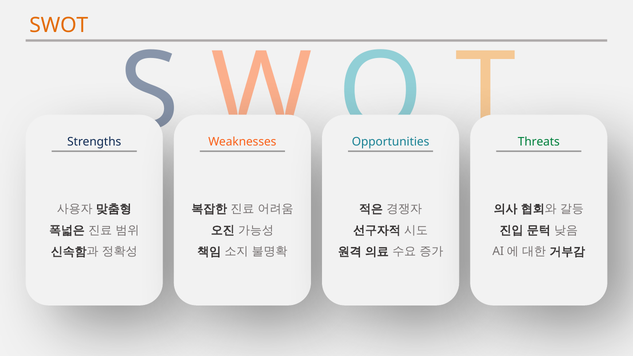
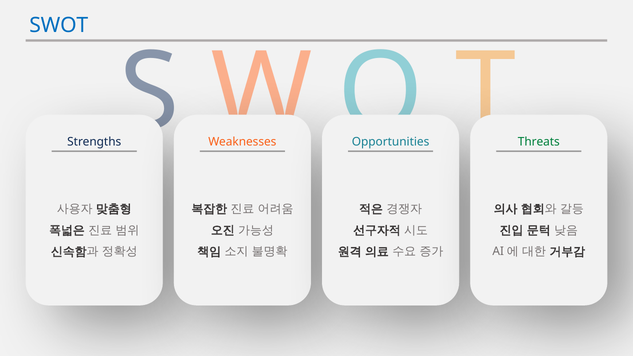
SWOT colour: orange -> blue (59, 25)
